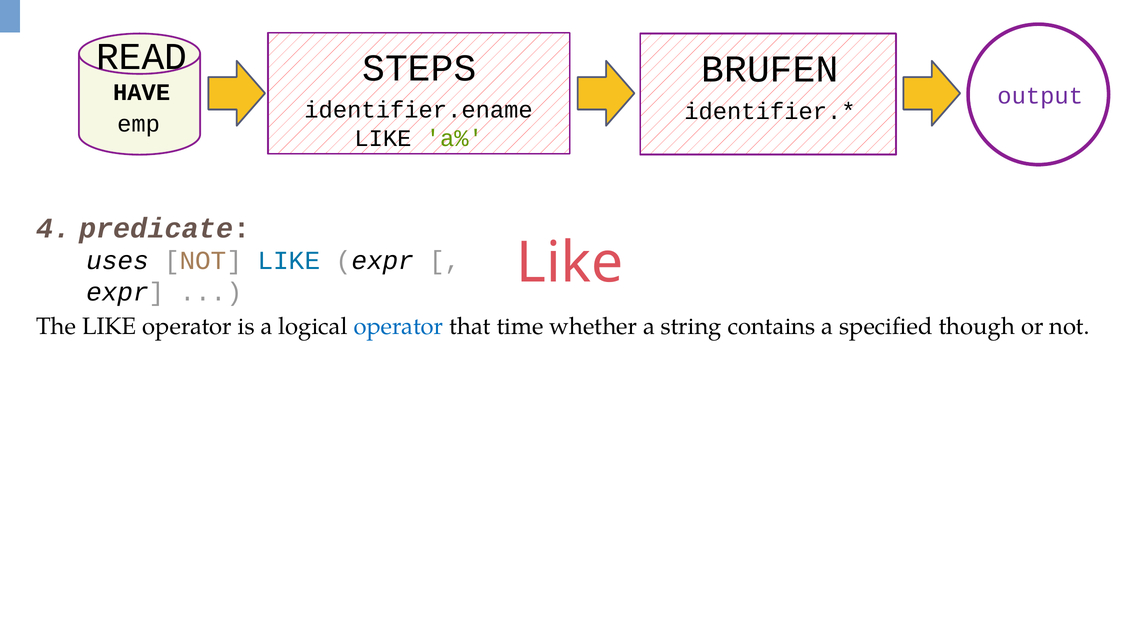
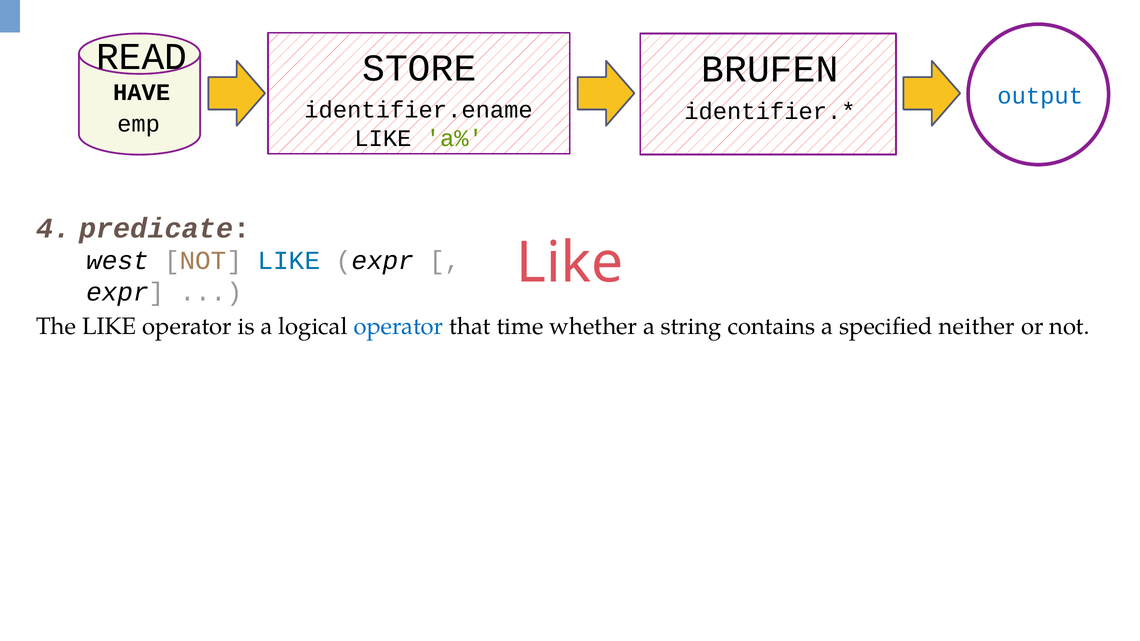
STEPS: STEPS -> STORE (419, 68)
output colour: purple -> blue (1040, 96)
uses: uses -> west (117, 261)
though: though -> neither (977, 327)
